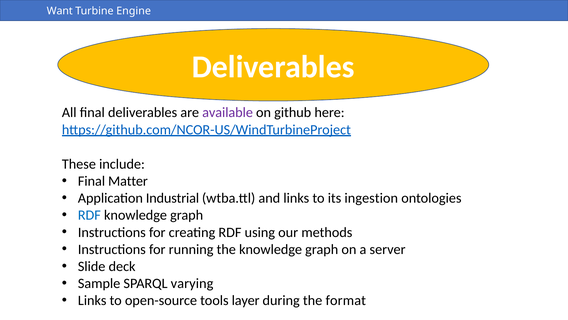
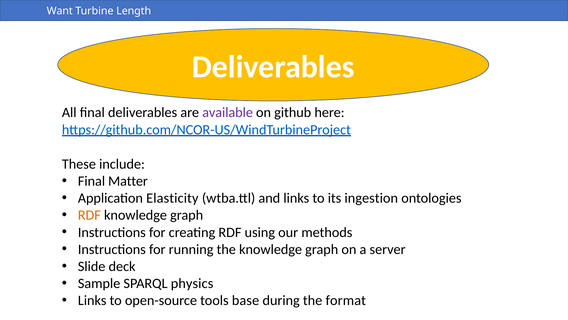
Engine: Engine -> Length (134, 11)
Industrial: Industrial -> Elasticity (172, 198)
RDF colour: blue -> orange (89, 215)
varying: varying -> physics (192, 283)
layer: layer -> base (245, 300)
